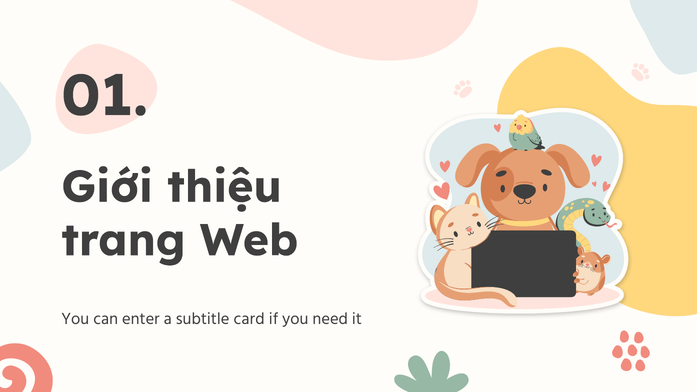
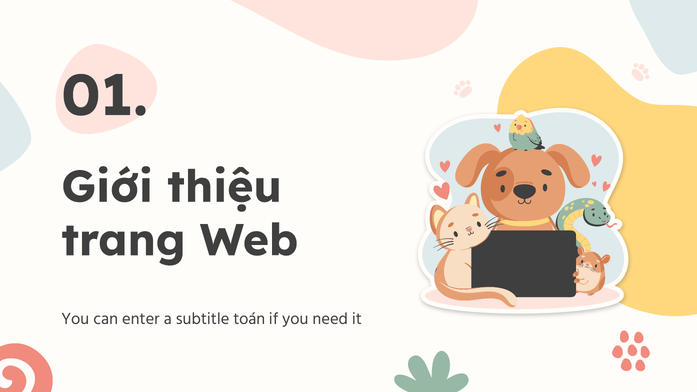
card: card -> toán (249, 319)
